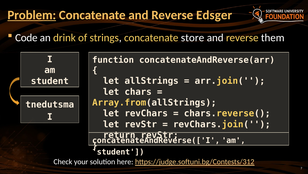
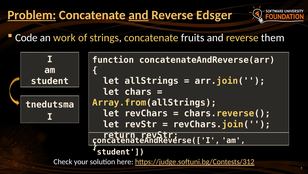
and underline: none -> present (138, 15)
drink: drink -> work (64, 38)
store: store -> fruits (193, 38)
